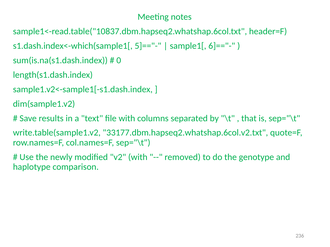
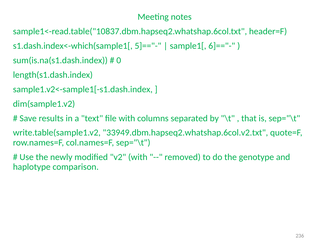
33177.dbm.hapseq2.whatshap.6col.v2.txt: 33177.dbm.hapseq2.whatshap.6col.v2.txt -> 33949.dbm.hapseq2.whatshap.6col.v2.txt (185, 133)
